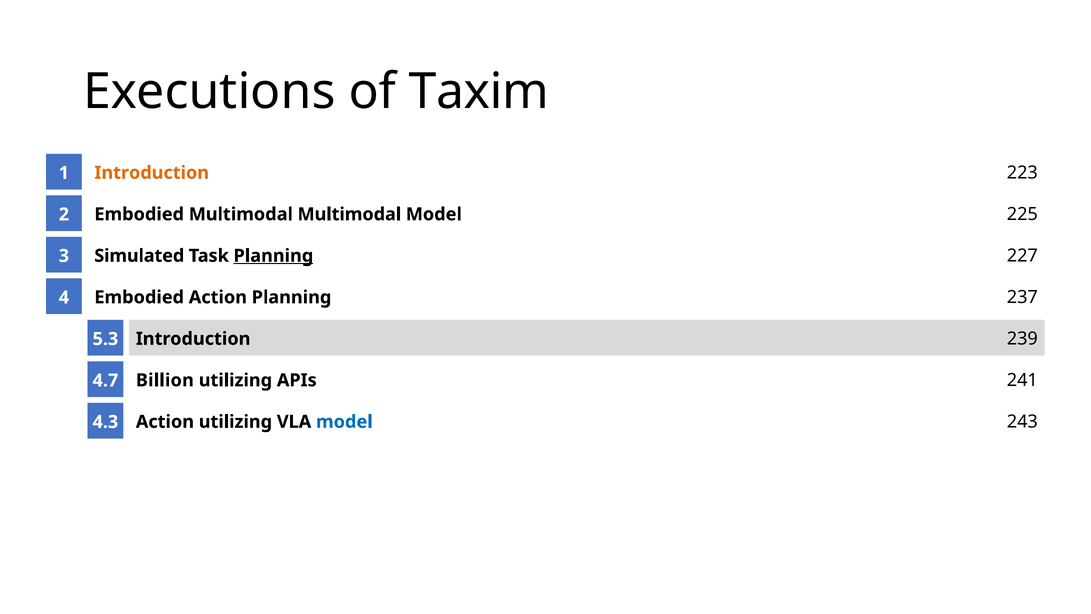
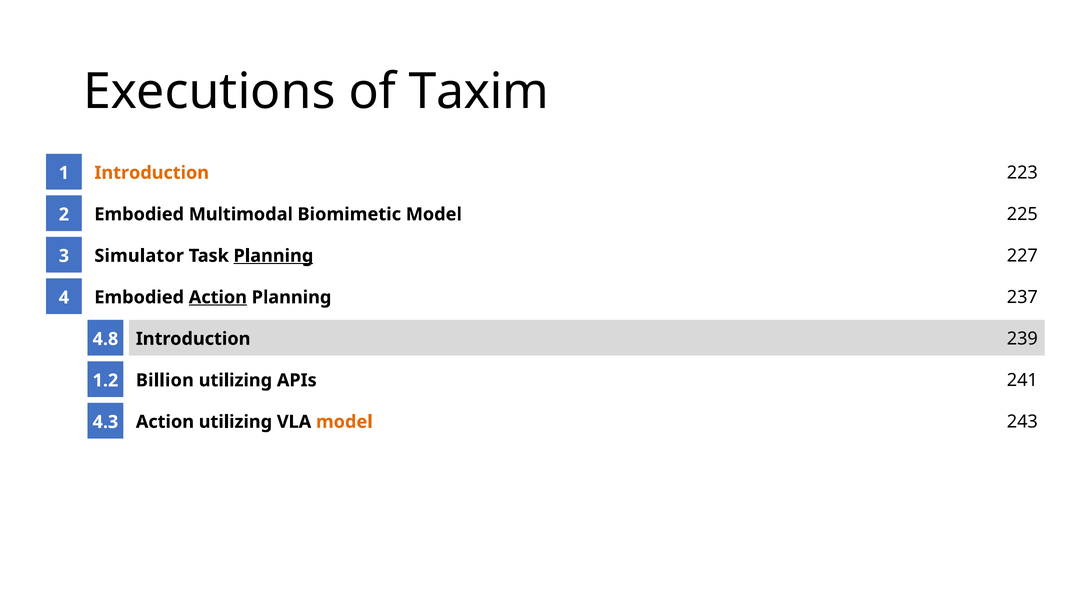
Multimodal Multimodal: Multimodal -> Biomimetic (349, 214)
Simulated: Simulated -> Simulator (139, 256)
Action underline: none -> present (218, 297)
5.3: 5.3 -> 4.8 (105, 339)
4.7: 4.7 -> 1.2 (105, 380)
model colour: blue -> orange (344, 422)
